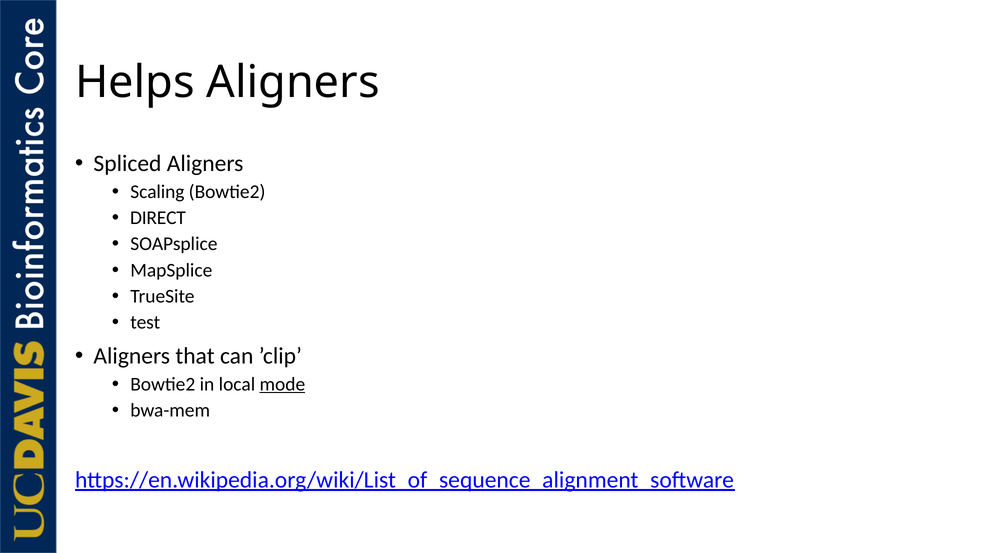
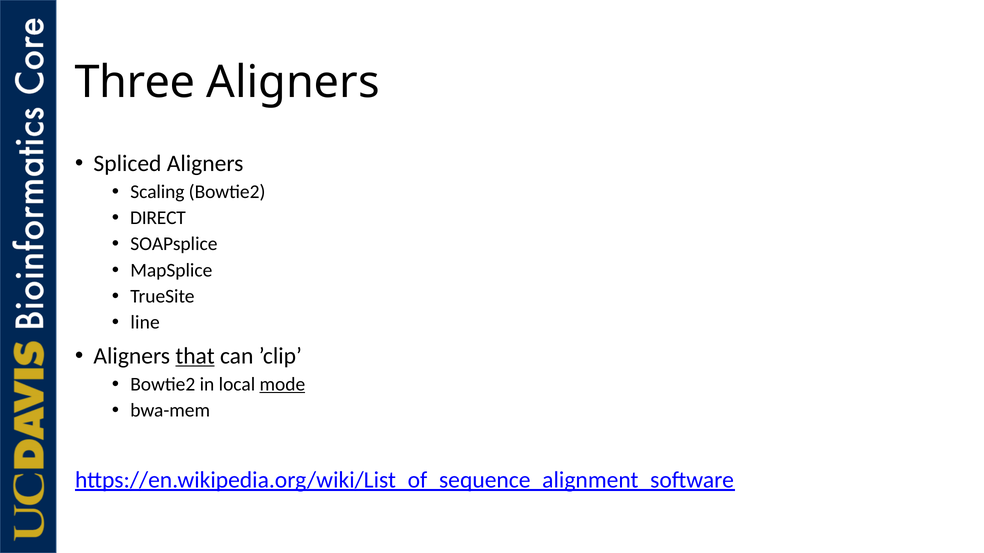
Helps: Helps -> Three (135, 83)
test: test -> line (145, 323)
that underline: none -> present (195, 356)
